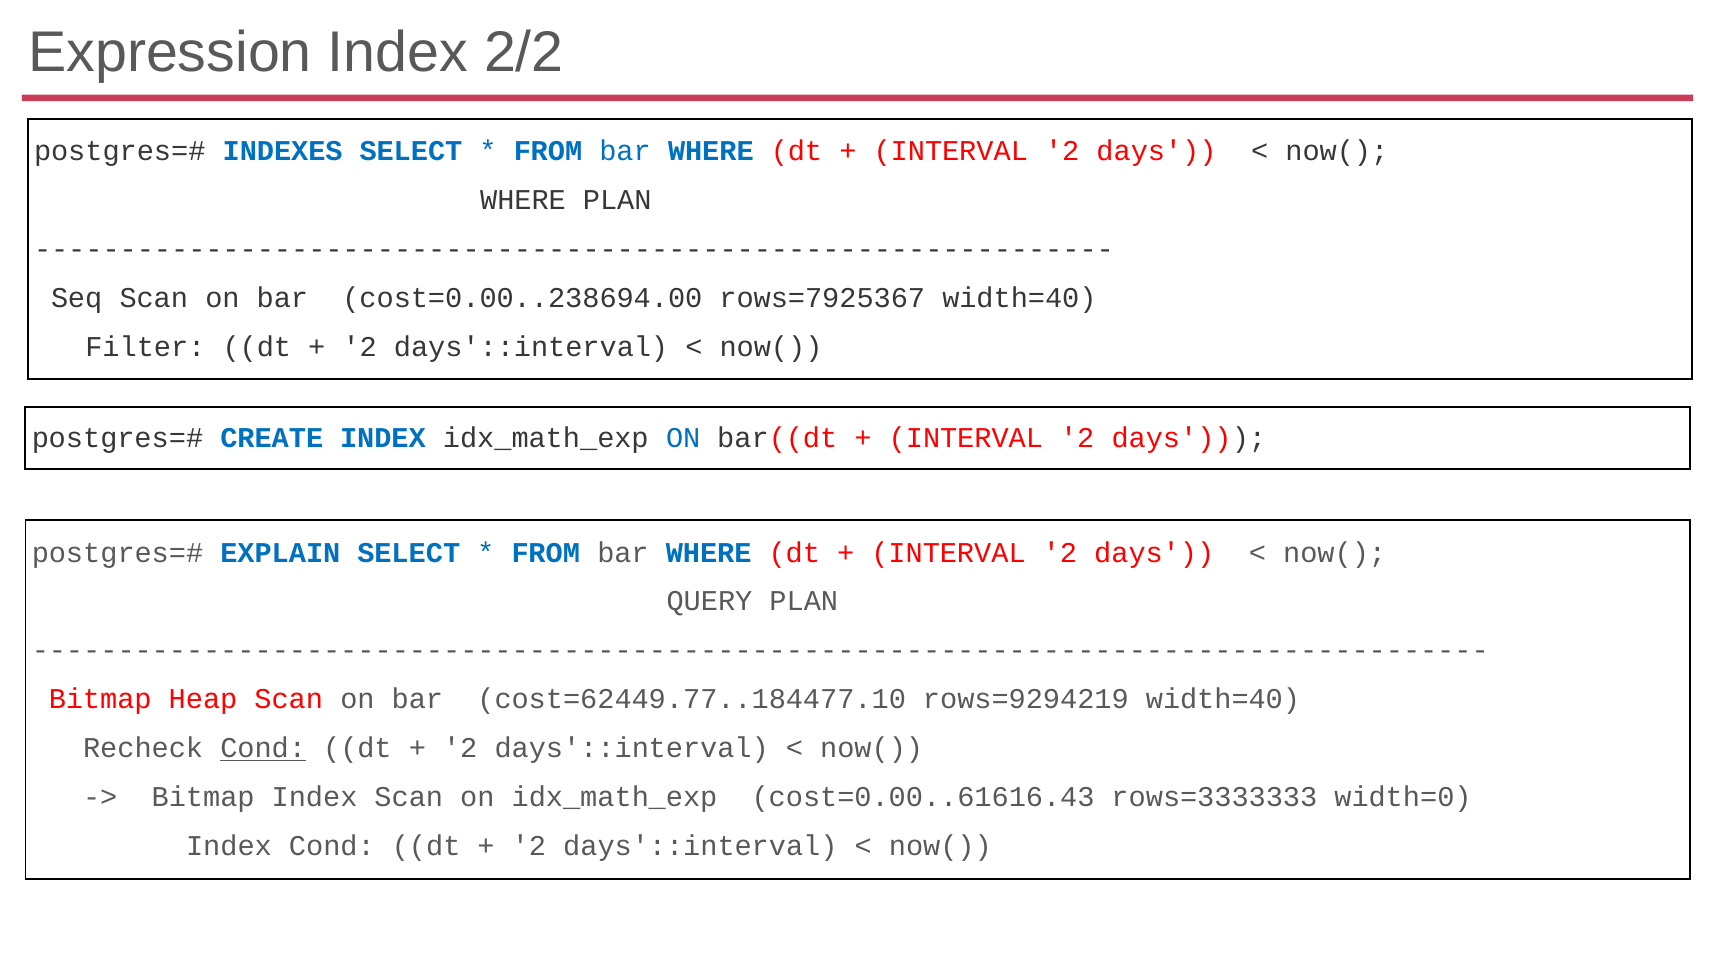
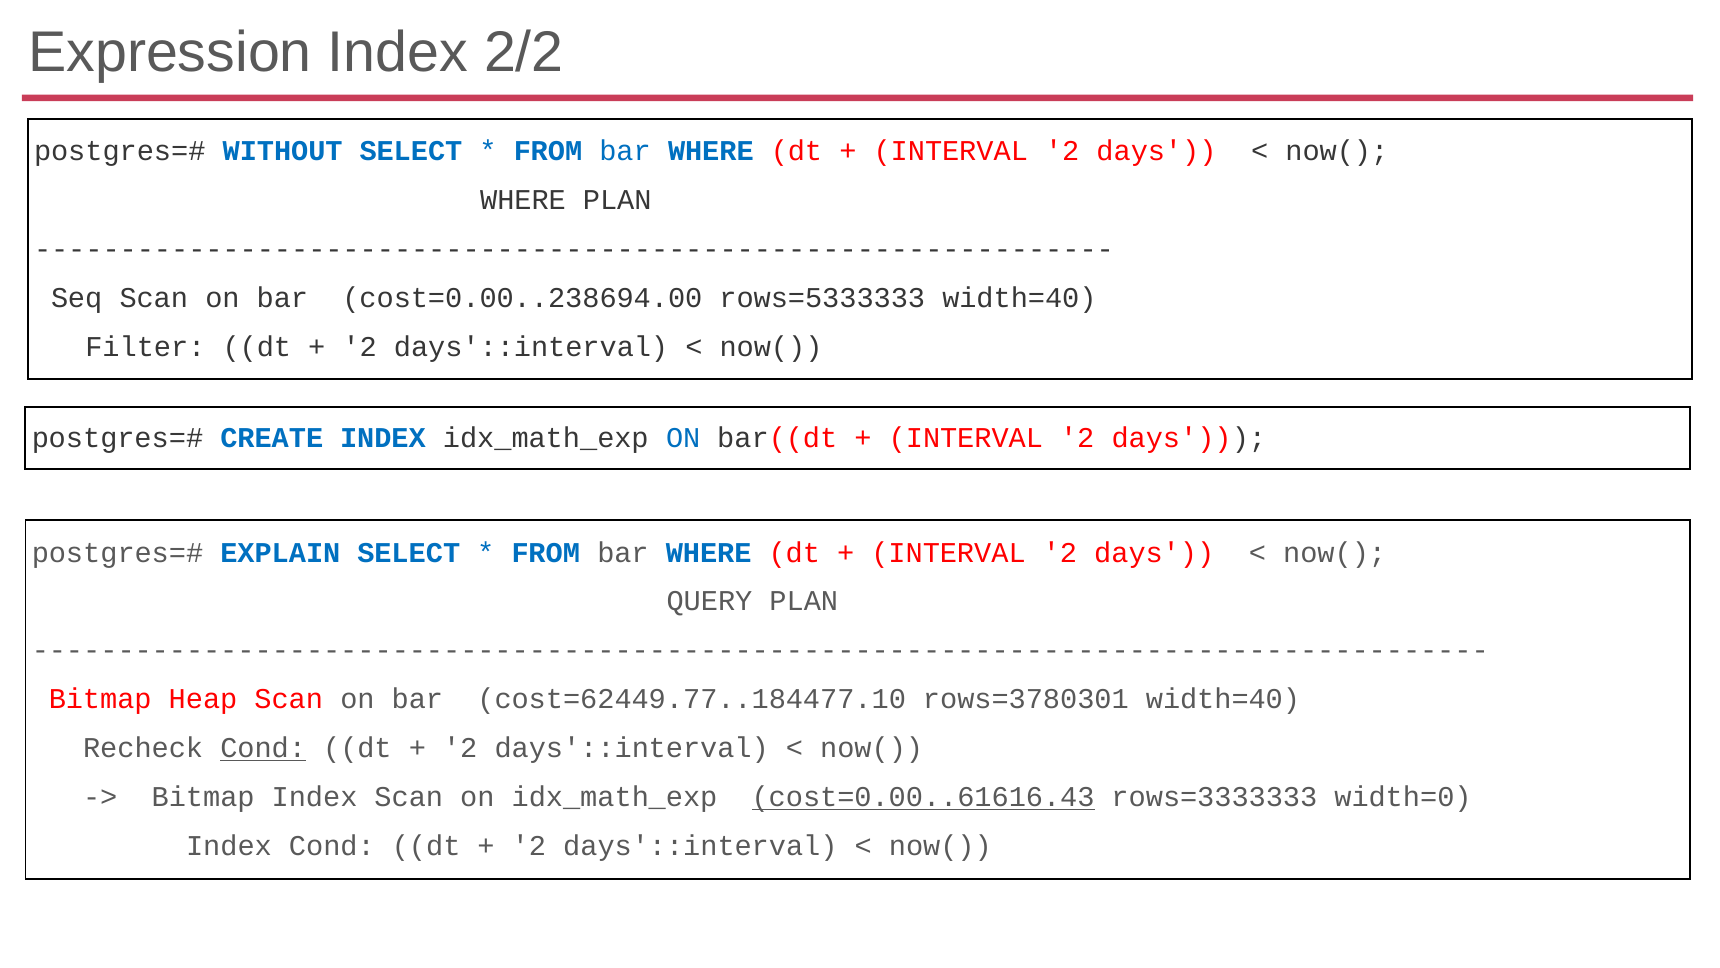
INDEXES: INDEXES -> WITHOUT (283, 151)
rows=7925367: rows=7925367 -> rows=5333333 (822, 298)
rows=9294219: rows=9294219 -> rows=3780301 (1026, 699)
cost=0.00..61616.43 underline: none -> present (923, 797)
